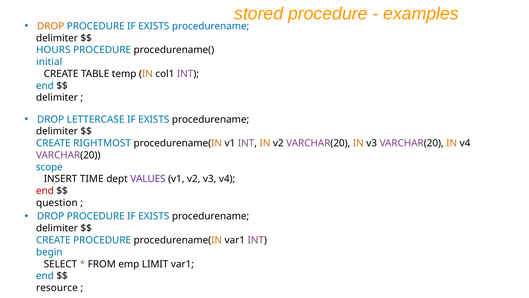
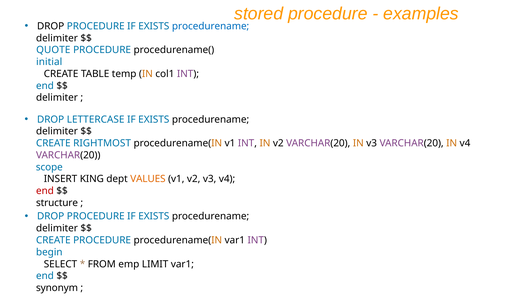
DROP colour: orange -> black (51, 26)
HOURS: HOURS -> QUOTE (53, 50)
TIME: TIME -> KING (92, 179)
VALUES colour: purple -> orange (148, 179)
question: question -> structure (57, 203)
resource: resource -> synonym (57, 287)
